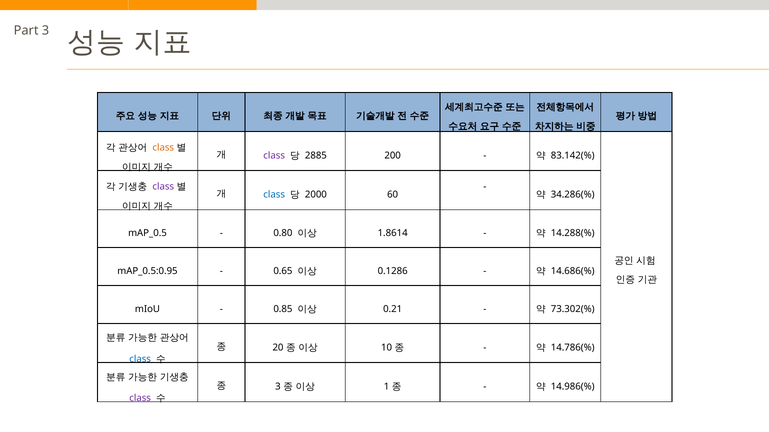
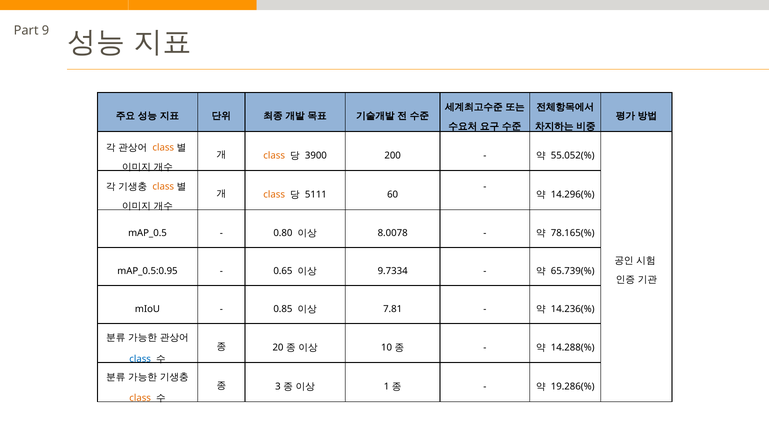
Part 3: 3 -> 9 (45, 31)
class colour: purple -> orange (274, 156)
2885: 2885 -> 3900 (316, 156)
83.142(%: 83.142(% -> 55.052(% (573, 156)
class colour: purple -> orange (163, 187)
class colour: blue -> orange (274, 195)
2000: 2000 -> 5111 (316, 195)
34.286(%: 34.286(% -> 14.296(% (573, 195)
1.8614: 1.8614 -> 8.0078 (393, 233)
14.288(%: 14.288(% -> 78.165(% (573, 233)
0.1286: 0.1286 -> 9.7334 (393, 271)
14.686(%: 14.686(% -> 65.739(% (573, 271)
0.21: 0.21 -> 7.81 (393, 309)
73.302(%: 73.302(% -> 14.236(% (573, 309)
14.786(%: 14.786(% -> 14.288(% (573, 348)
14.986(%: 14.986(% -> 19.286(% (573, 387)
class colour: purple -> orange (140, 398)
